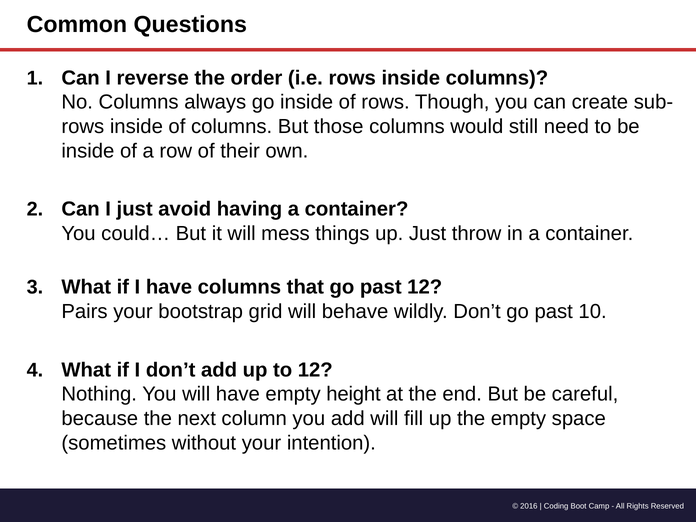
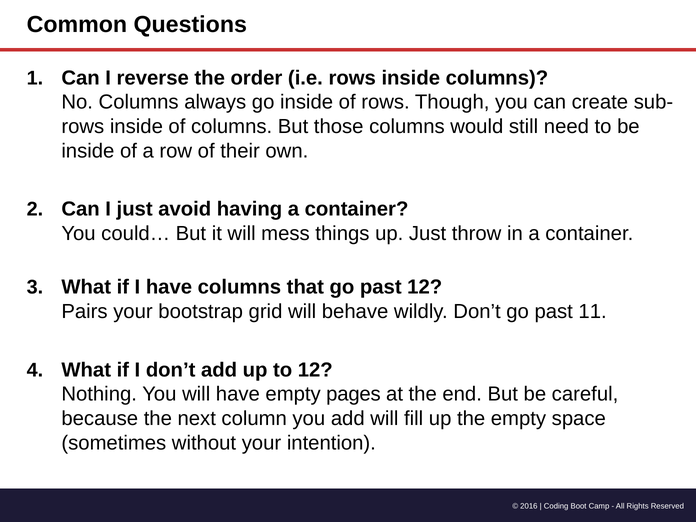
10: 10 -> 11 (593, 312)
height: height -> pages (353, 394)
